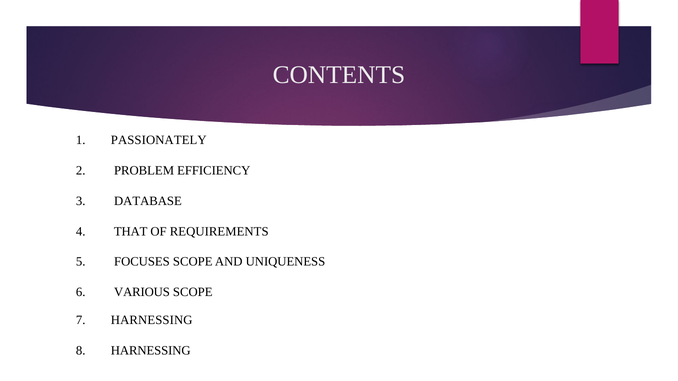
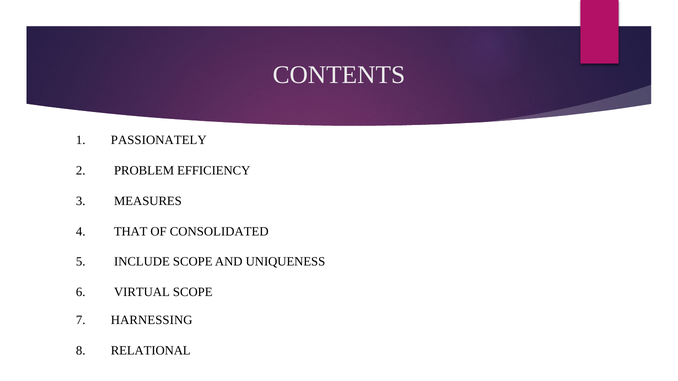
DATABASE: DATABASE -> MEASURES (148, 201)
REQUIREMENTS: REQUIREMENTS -> CONSOLIDATED (219, 232)
FOCUSES: FOCUSES -> INCLUDE (142, 262)
VARIOUS: VARIOUS -> VIRTUAL (142, 293)
8 HARNESSING: HARNESSING -> RELATIONAL (151, 351)
